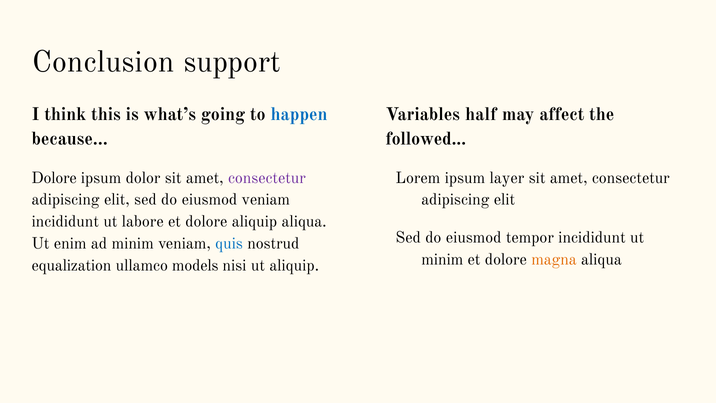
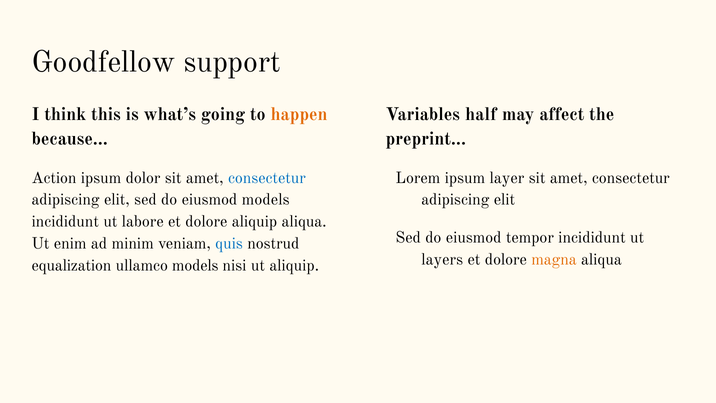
Conclusion: Conclusion -> Goodfellow (103, 62)
happen colour: blue -> orange (299, 114)
followed: followed -> preprint (426, 139)
Dolore: Dolore -> Action (54, 178)
consectetur colour: purple -> blue (267, 178)
eiusmod veniam: veniam -> models (266, 200)
minim: minim -> layers (442, 259)
